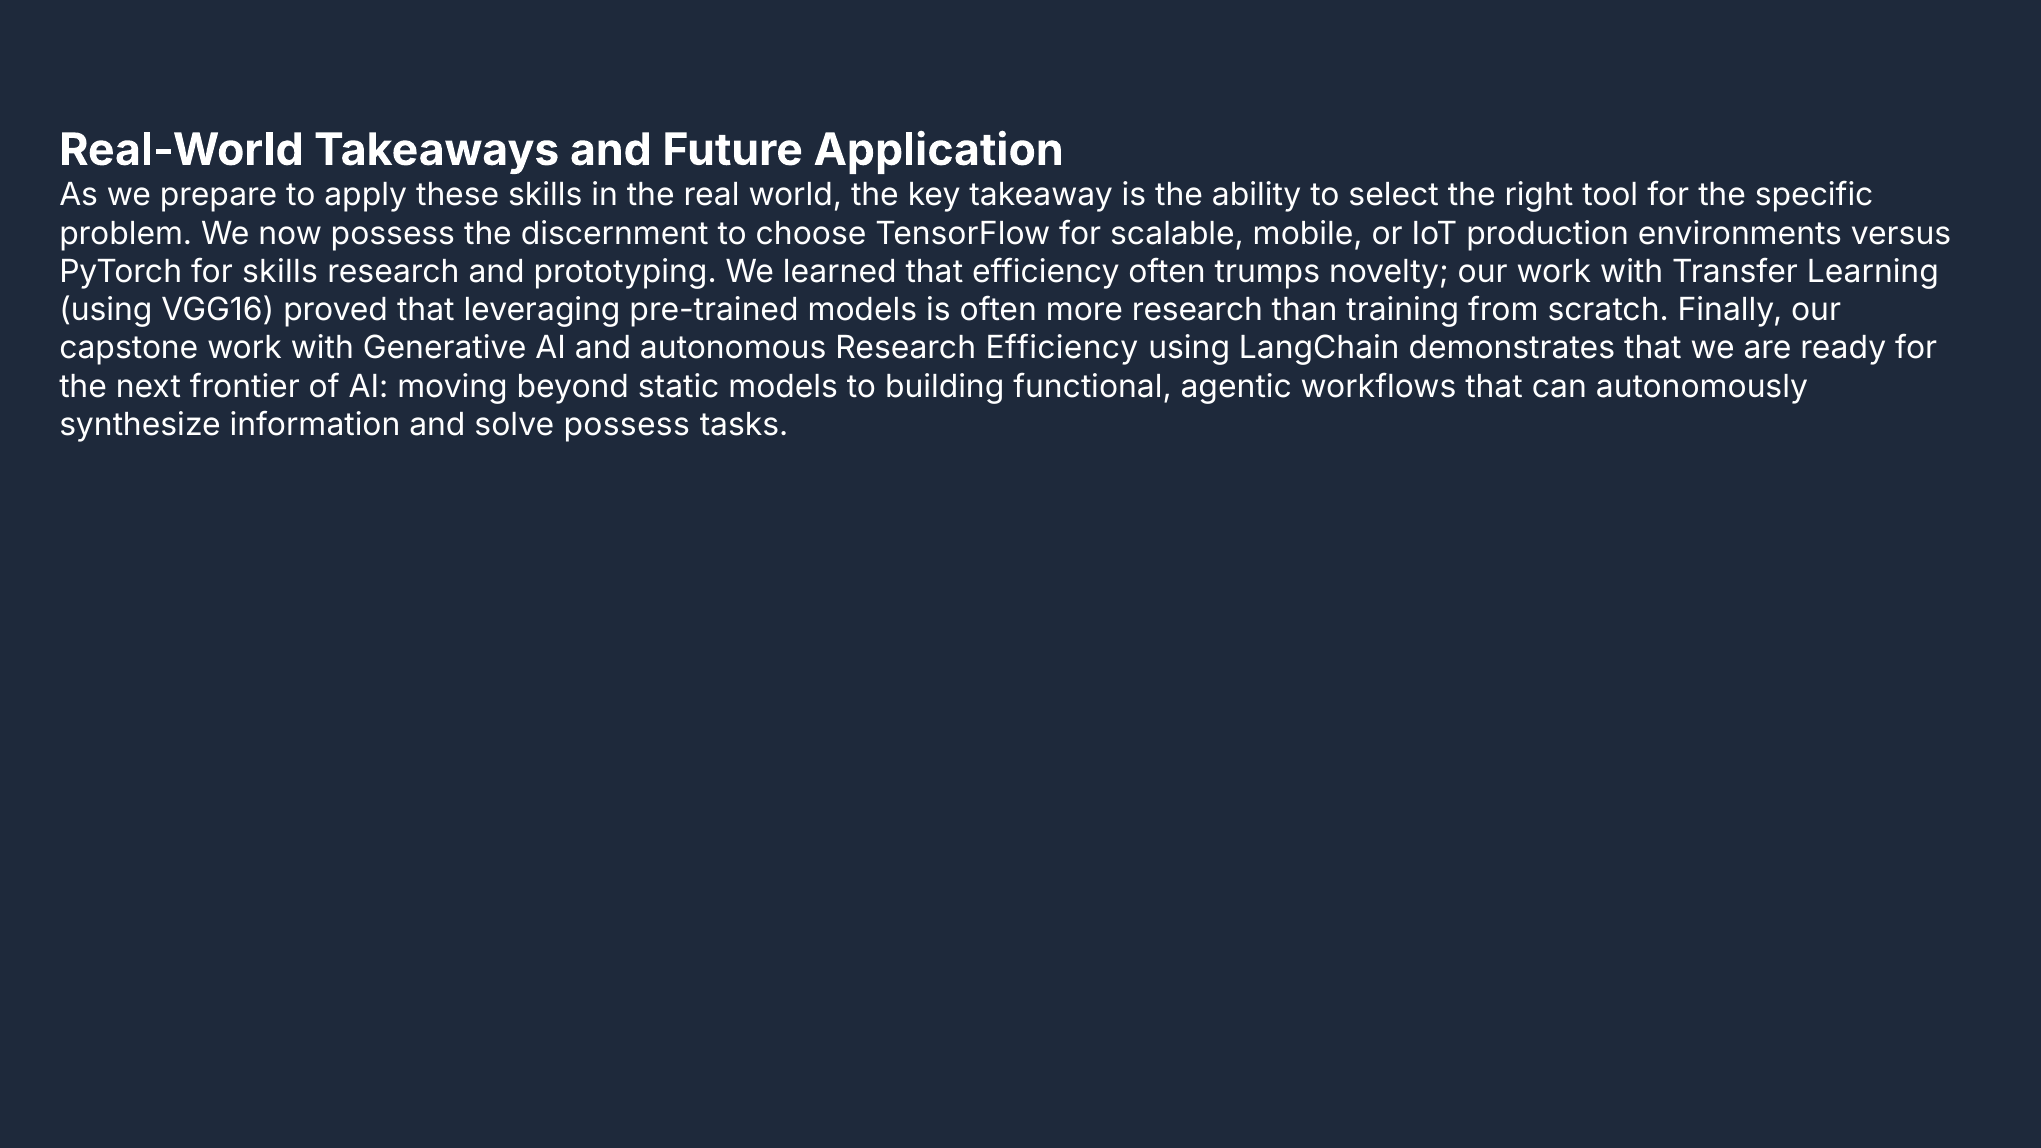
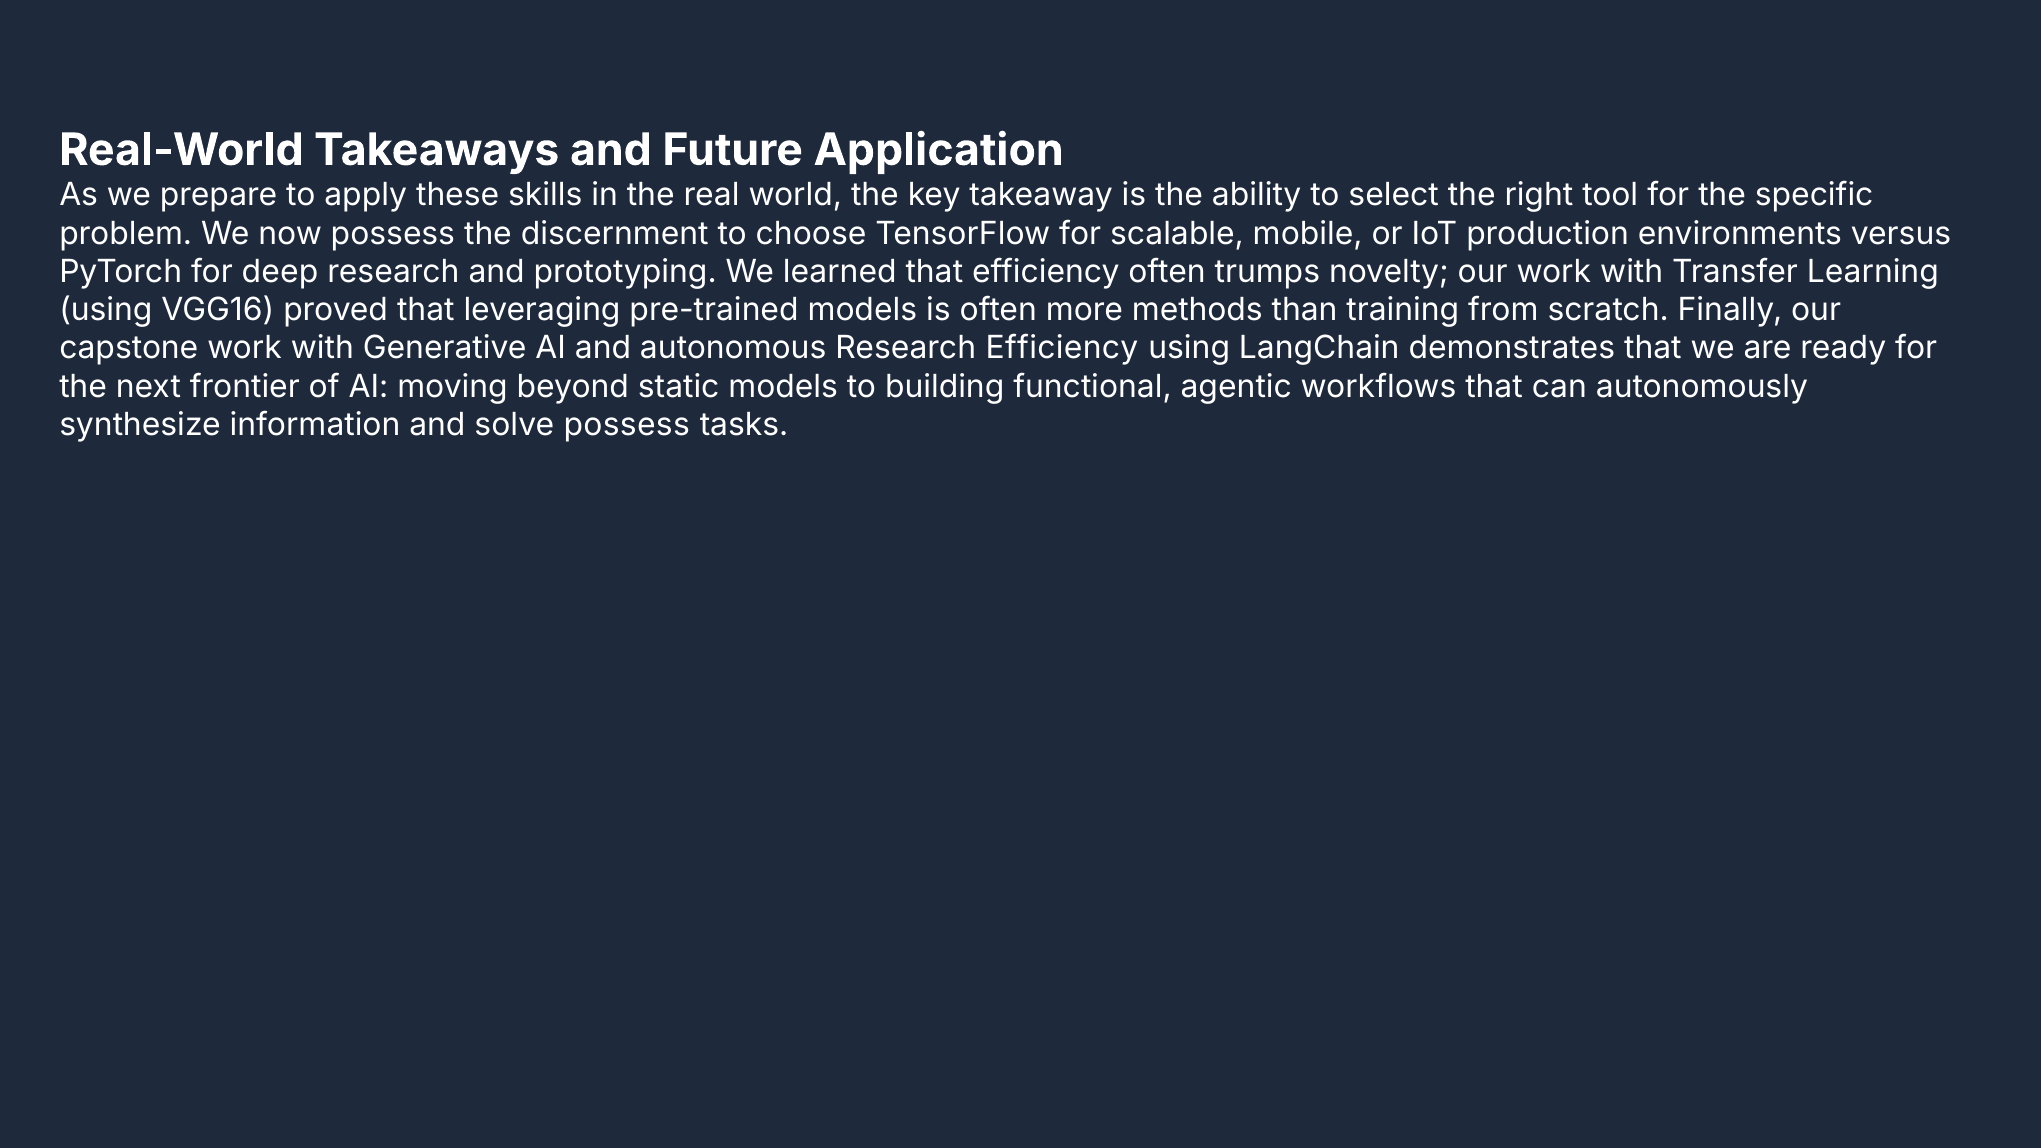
for skills: skills -> deep (280, 272)
more research: research -> methods (1197, 310)
